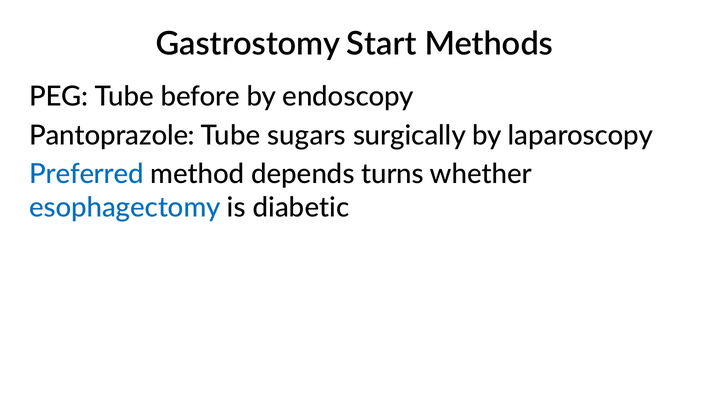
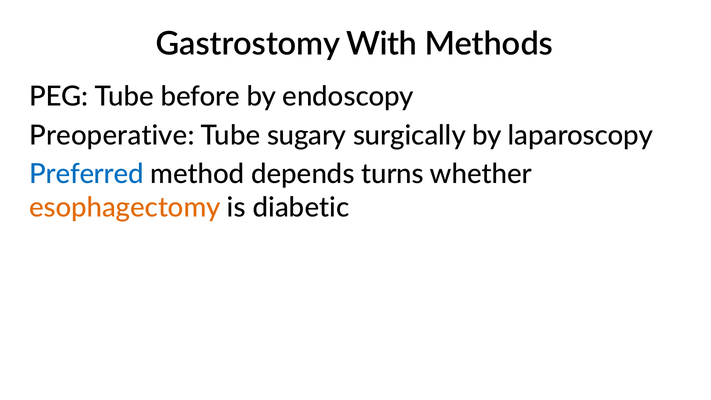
Start: Start -> With (382, 44)
Pantoprazole: Pantoprazole -> Preoperative (112, 136)
sugars: sugars -> sugary (307, 136)
esophagectomy colour: blue -> orange (125, 207)
